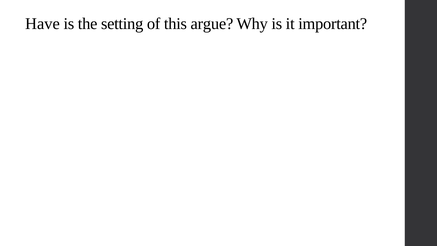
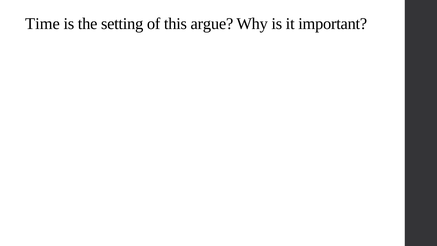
Have: Have -> Time (42, 24)
